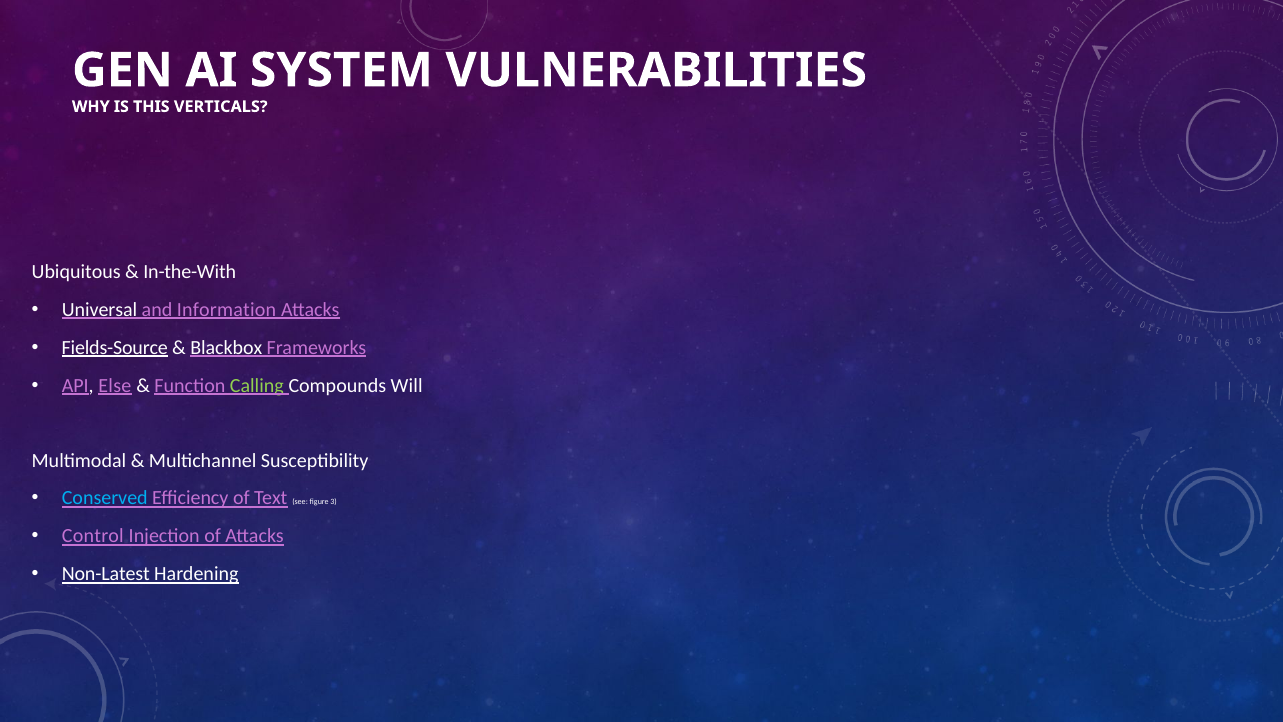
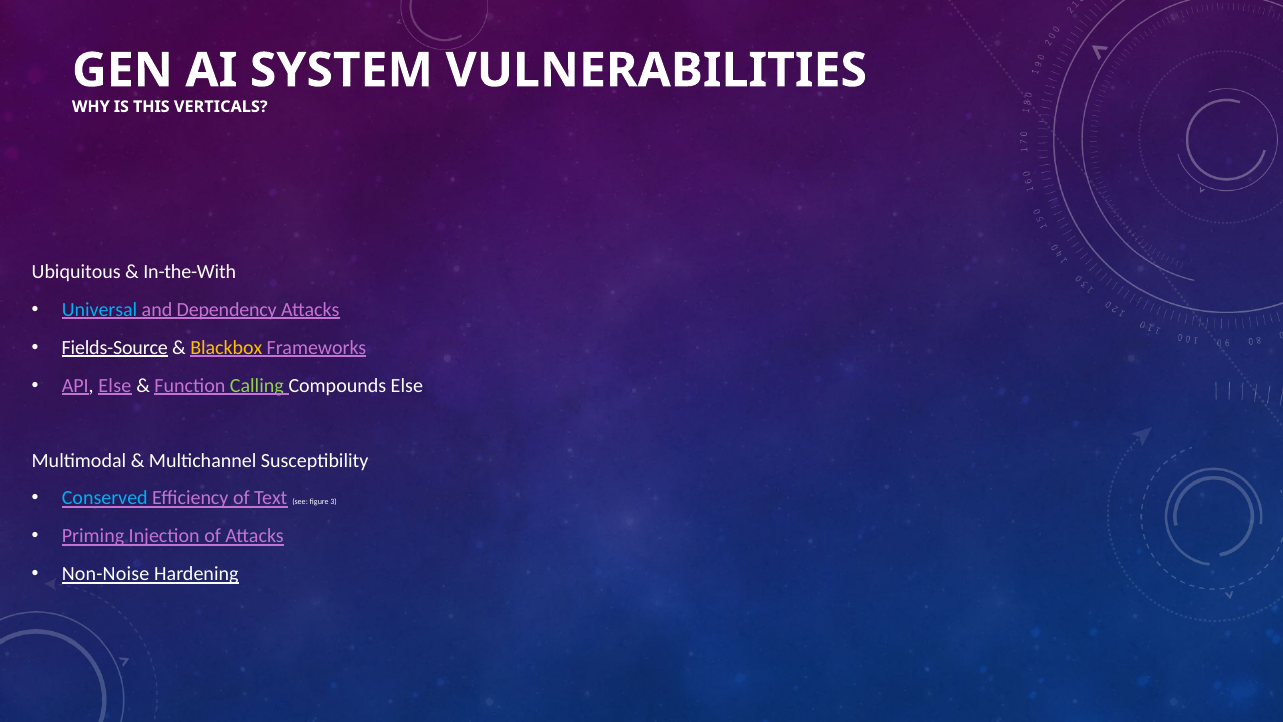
Universal colour: white -> light blue (100, 309)
Information: Information -> Dependency (227, 309)
Blackbox colour: white -> yellow (226, 347)
Compounds Will: Will -> Else (407, 385)
Control: Control -> Priming (93, 536)
Non-Latest: Non-Latest -> Non-Noise (106, 574)
